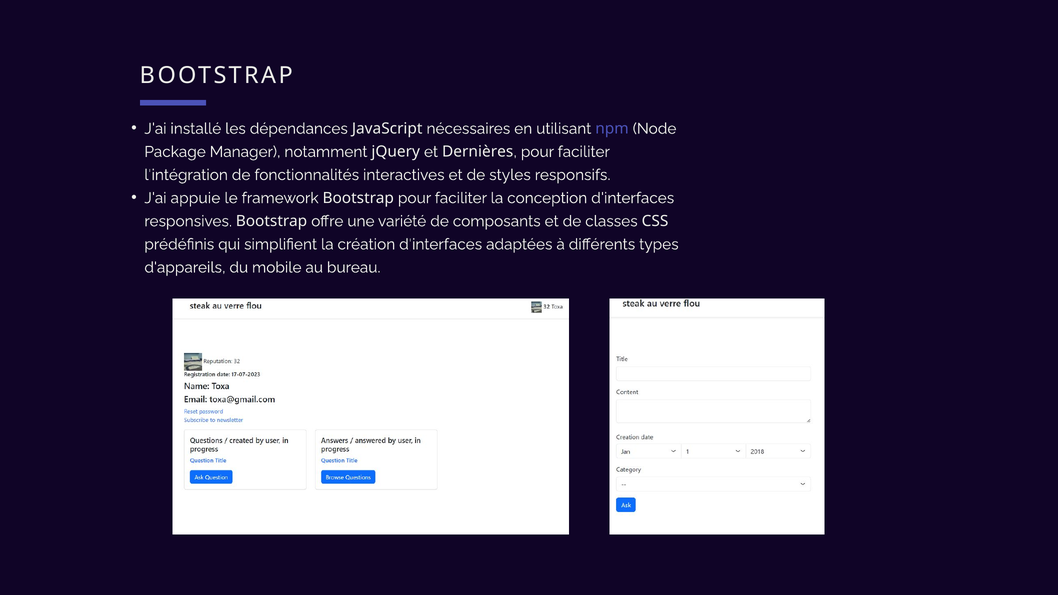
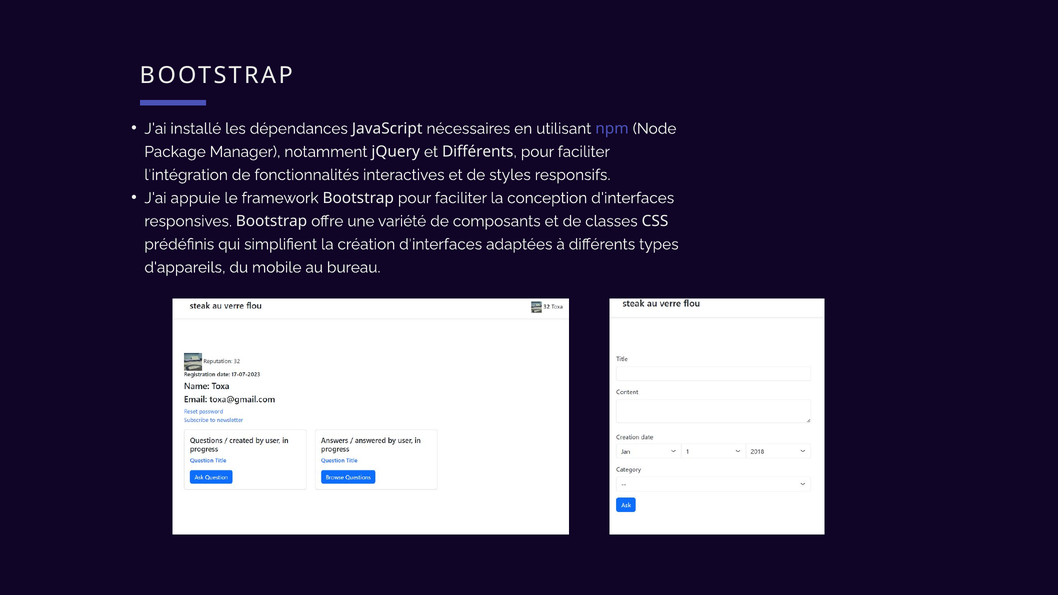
et Dernières: Dernières -> Différents (478, 152)
